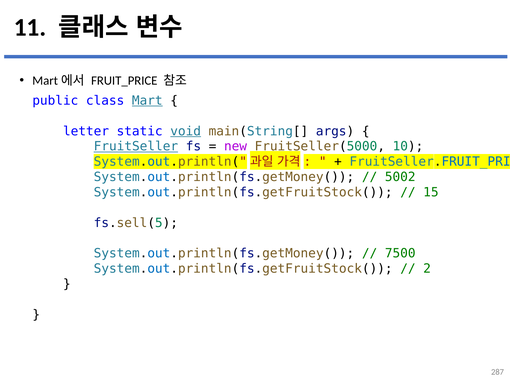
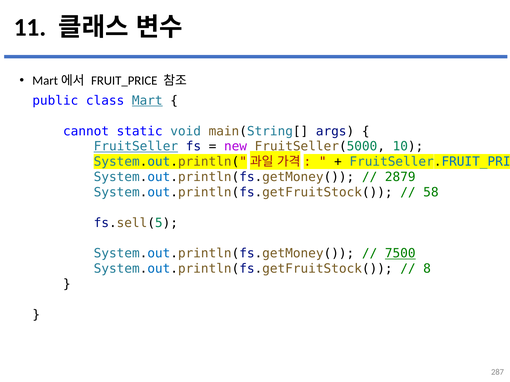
letter: letter -> cannot (86, 131)
void underline: present -> none (186, 131)
5002: 5002 -> 2879 (400, 177)
15: 15 -> 58 (431, 193)
7500 underline: none -> present (400, 254)
2: 2 -> 8 (427, 269)
